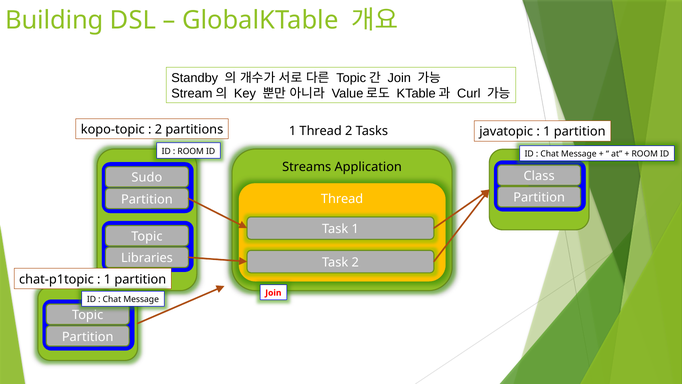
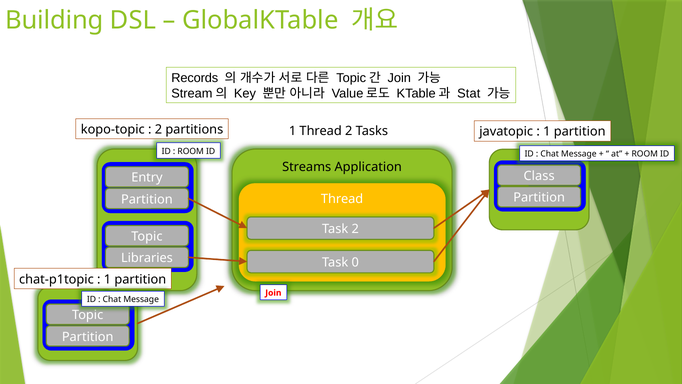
Standby: Standby -> Records (195, 78)
Curl: Curl -> Stat (469, 93)
Sudo: Sudo -> Entry (147, 178)
Task 1: 1 -> 2 (355, 229)
Task 2: 2 -> 0 (355, 262)
